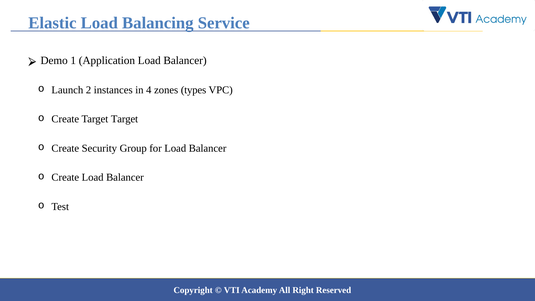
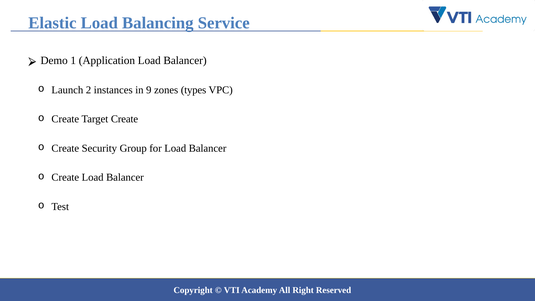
4: 4 -> 9 (149, 90)
Target Target: Target -> Create (124, 119)
